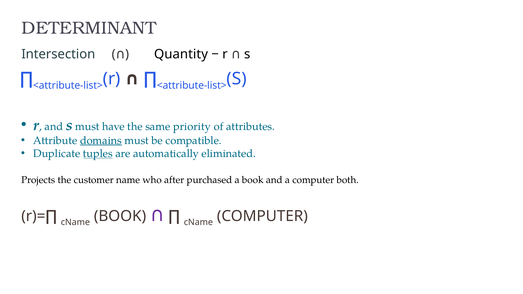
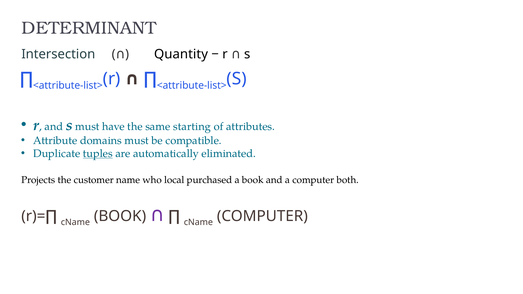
priority: priority -> starting (192, 127)
domains underline: present -> none (101, 140)
after: after -> local (174, 180)
